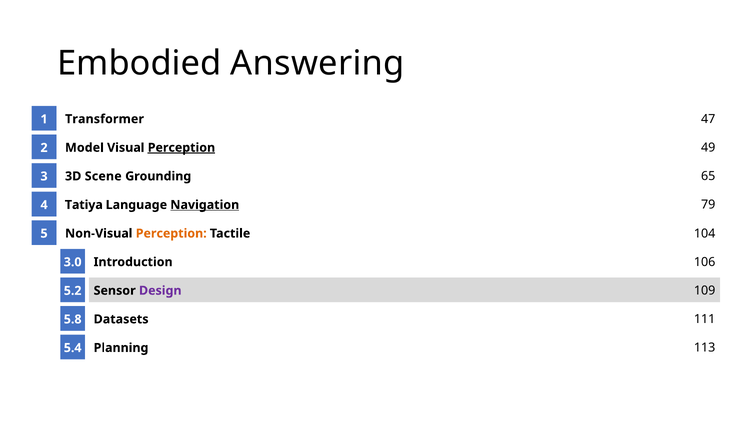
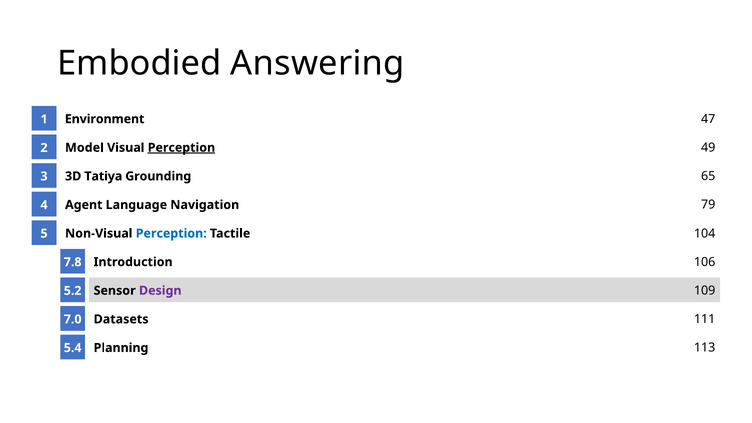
Transformer: Transformer -> Environment (105, 119)
Scene: Scene -> Tatiya (103, 176)
Tatiya: Tatiya -> Agent (84, 205)
Navigation underline: present -> none (205, 205)
Perception colour: orange -> blue (171, 233)
3.0: 3.0 -> 7.8 (73, 262)
5.8: 5.8 -> 7.0 (73, 319)
